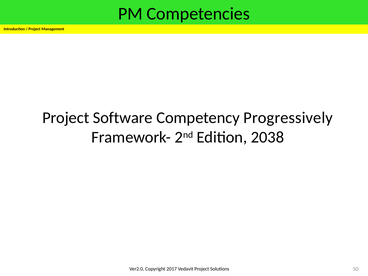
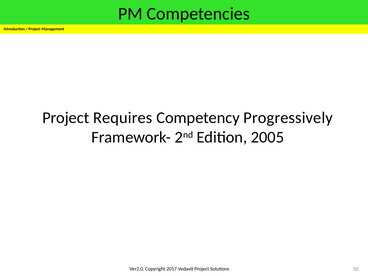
Software: Software -> Requires (123, 118)
2038: 2038 -> 2005 (267, 137)
